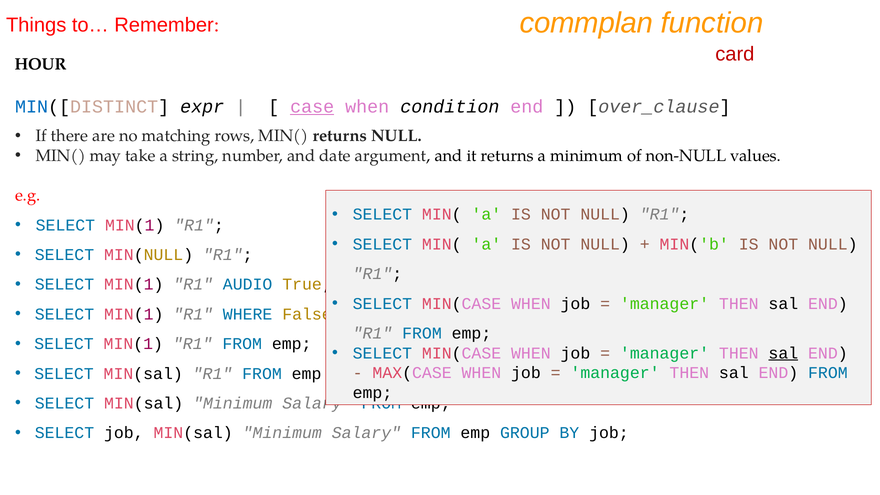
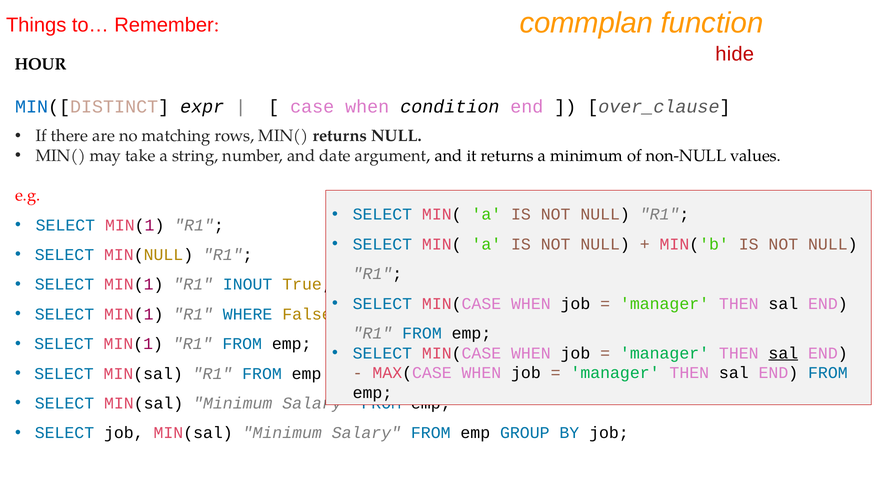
card: card -> hide (735, 54)
case underline: present -> none (312, 106)
AUDIO: AUDIO -> INOUT (248, 285)
